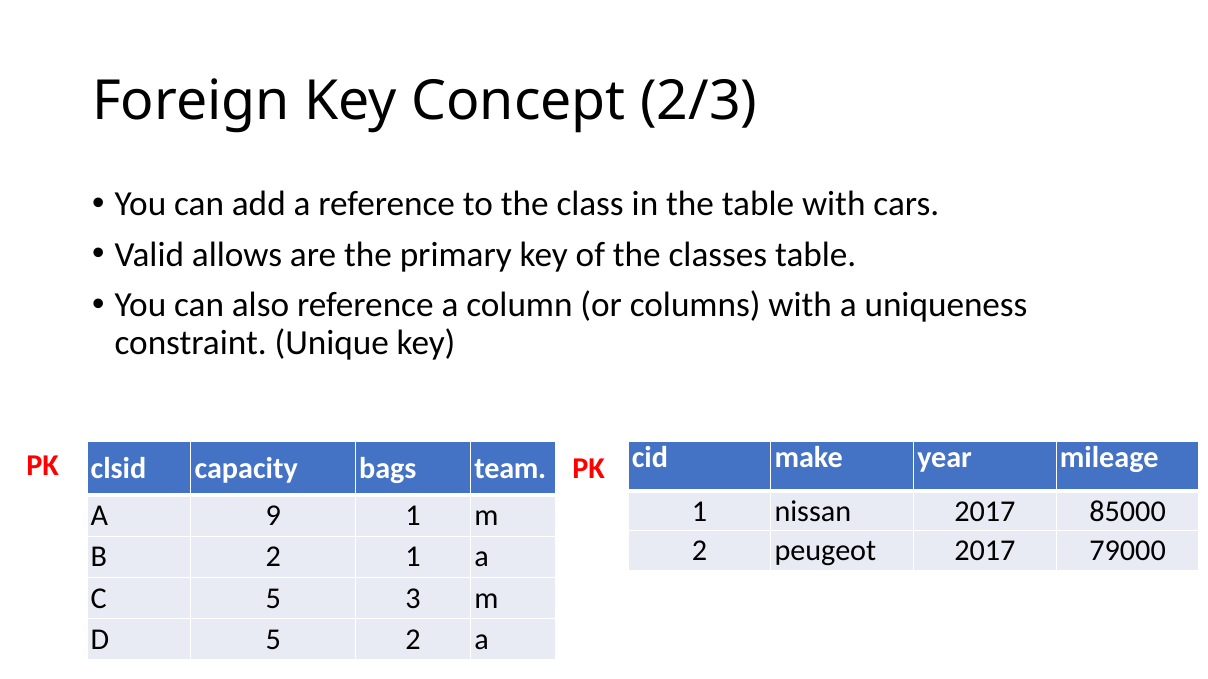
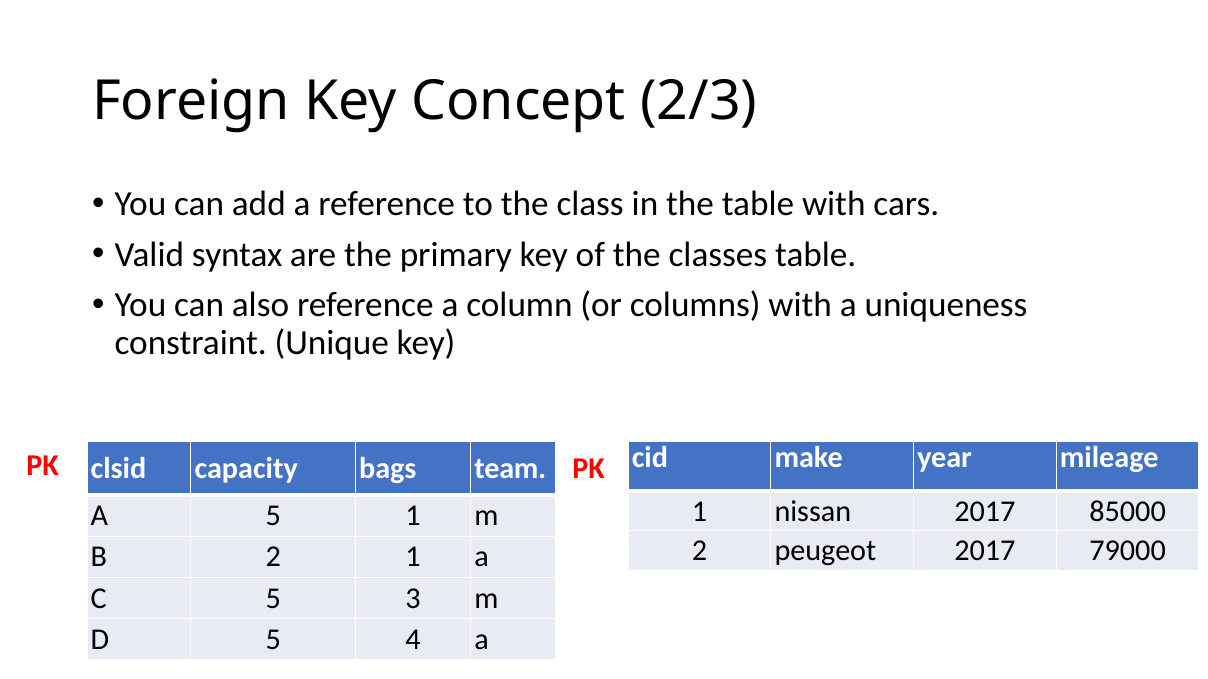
allows: allows -> syntax (237, 255)
A 9: 9 -> 5 (273, 516)
5 2: 2 -> 4 (413, 640)
